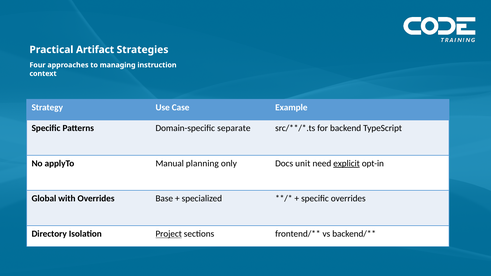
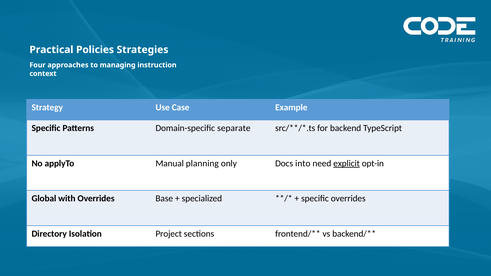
Artifact: Artifact -> Policies (95, 50)
unit: unit -> into (303, 163)
Project underline: present -> none (169, 234)
